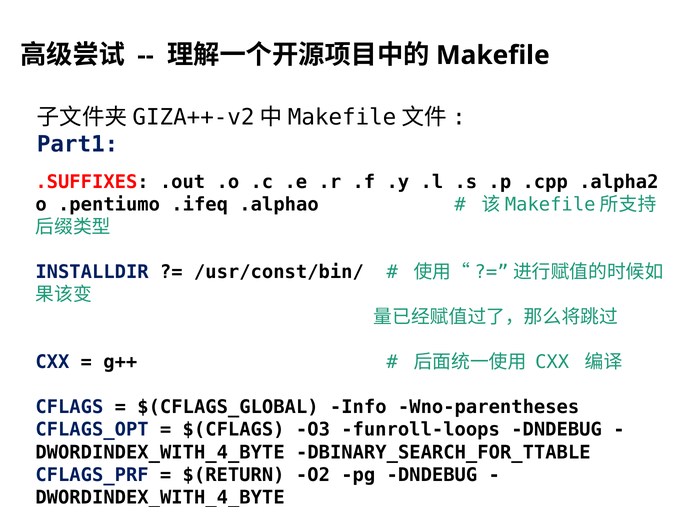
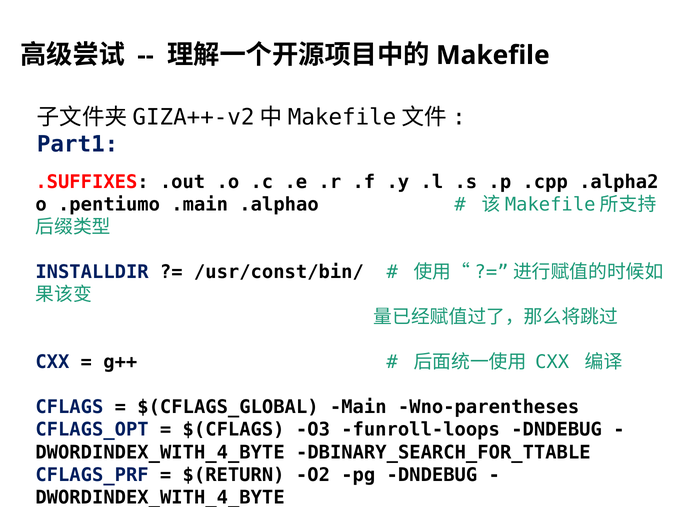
.ifeq: .ifeq -> .main (200, 204)
Info: Info -> Main (358, 407)
